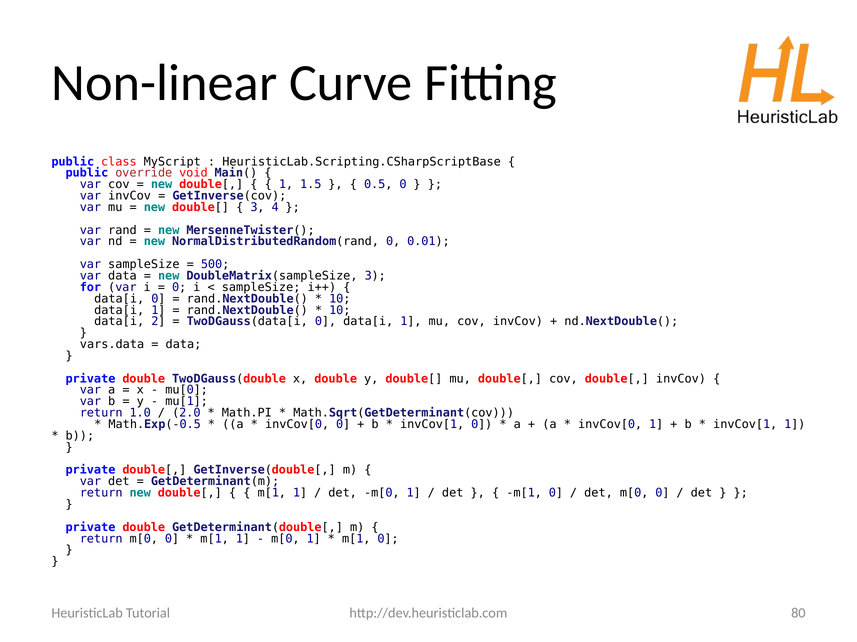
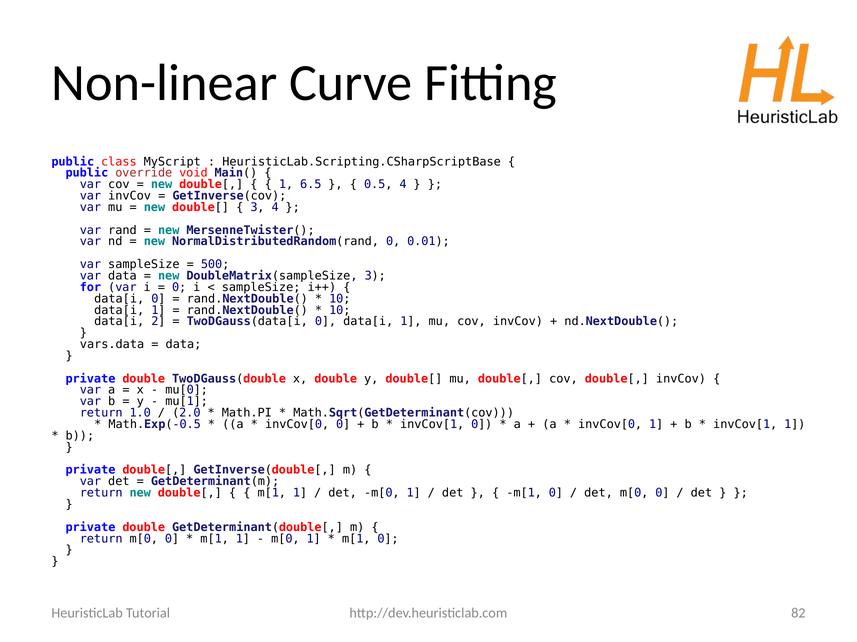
1.5: 1.5 -> 6.5 (311, 185)
0.5 0: 0 -> 4 (403, 185)
80: 80 -> 82 (798, 614)
